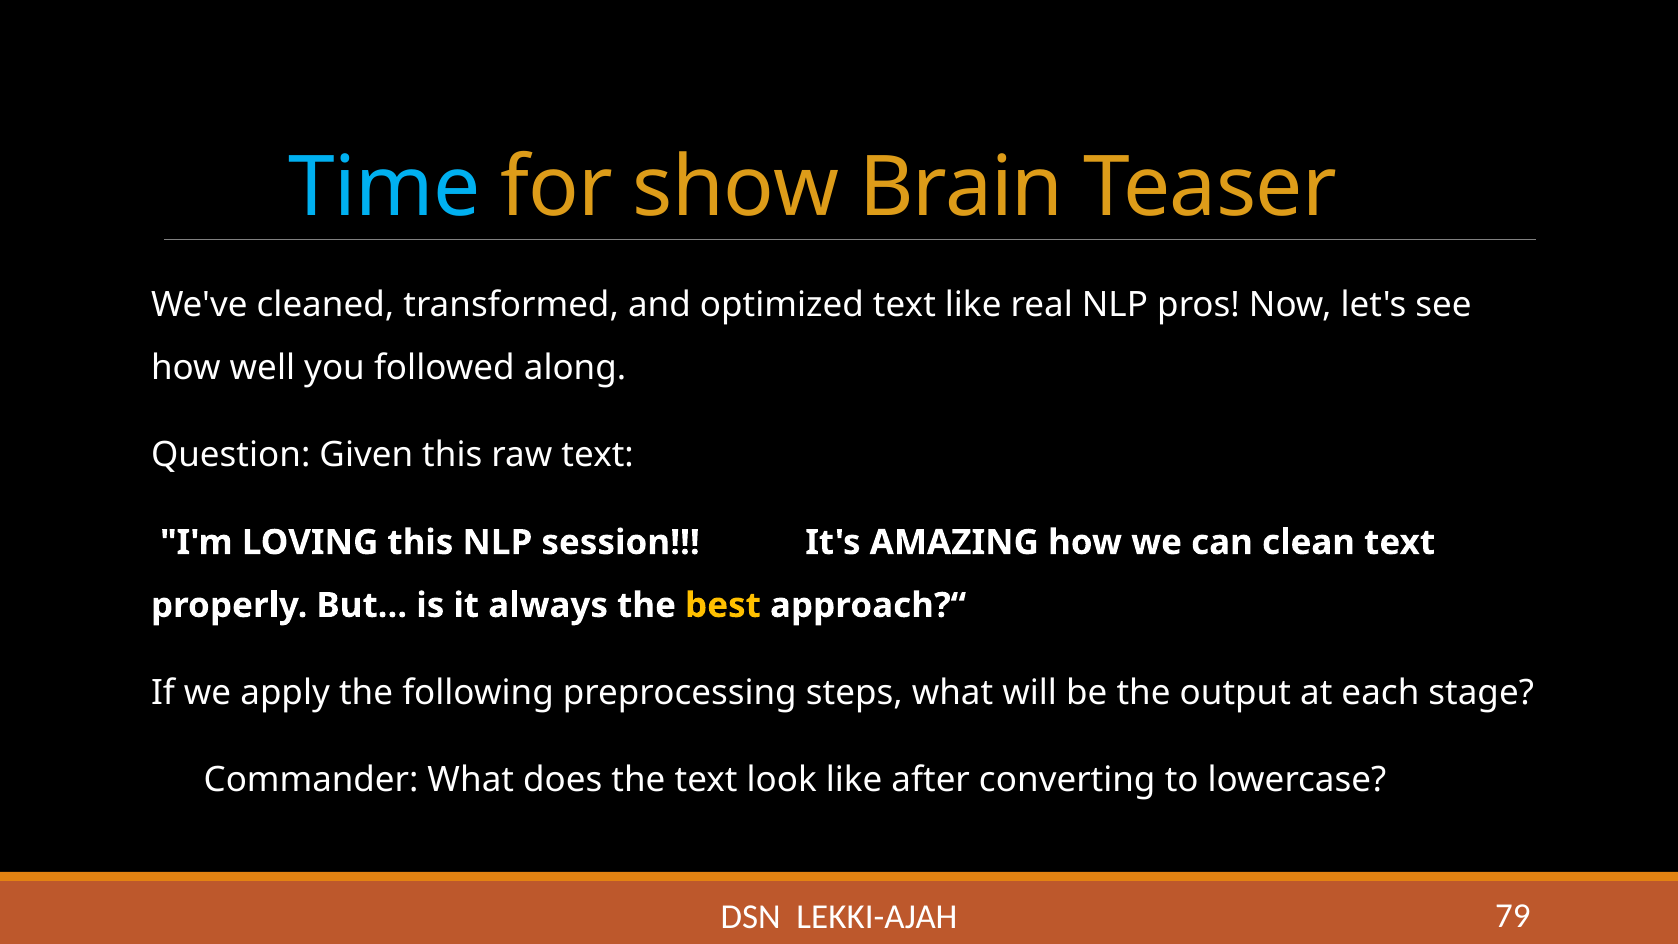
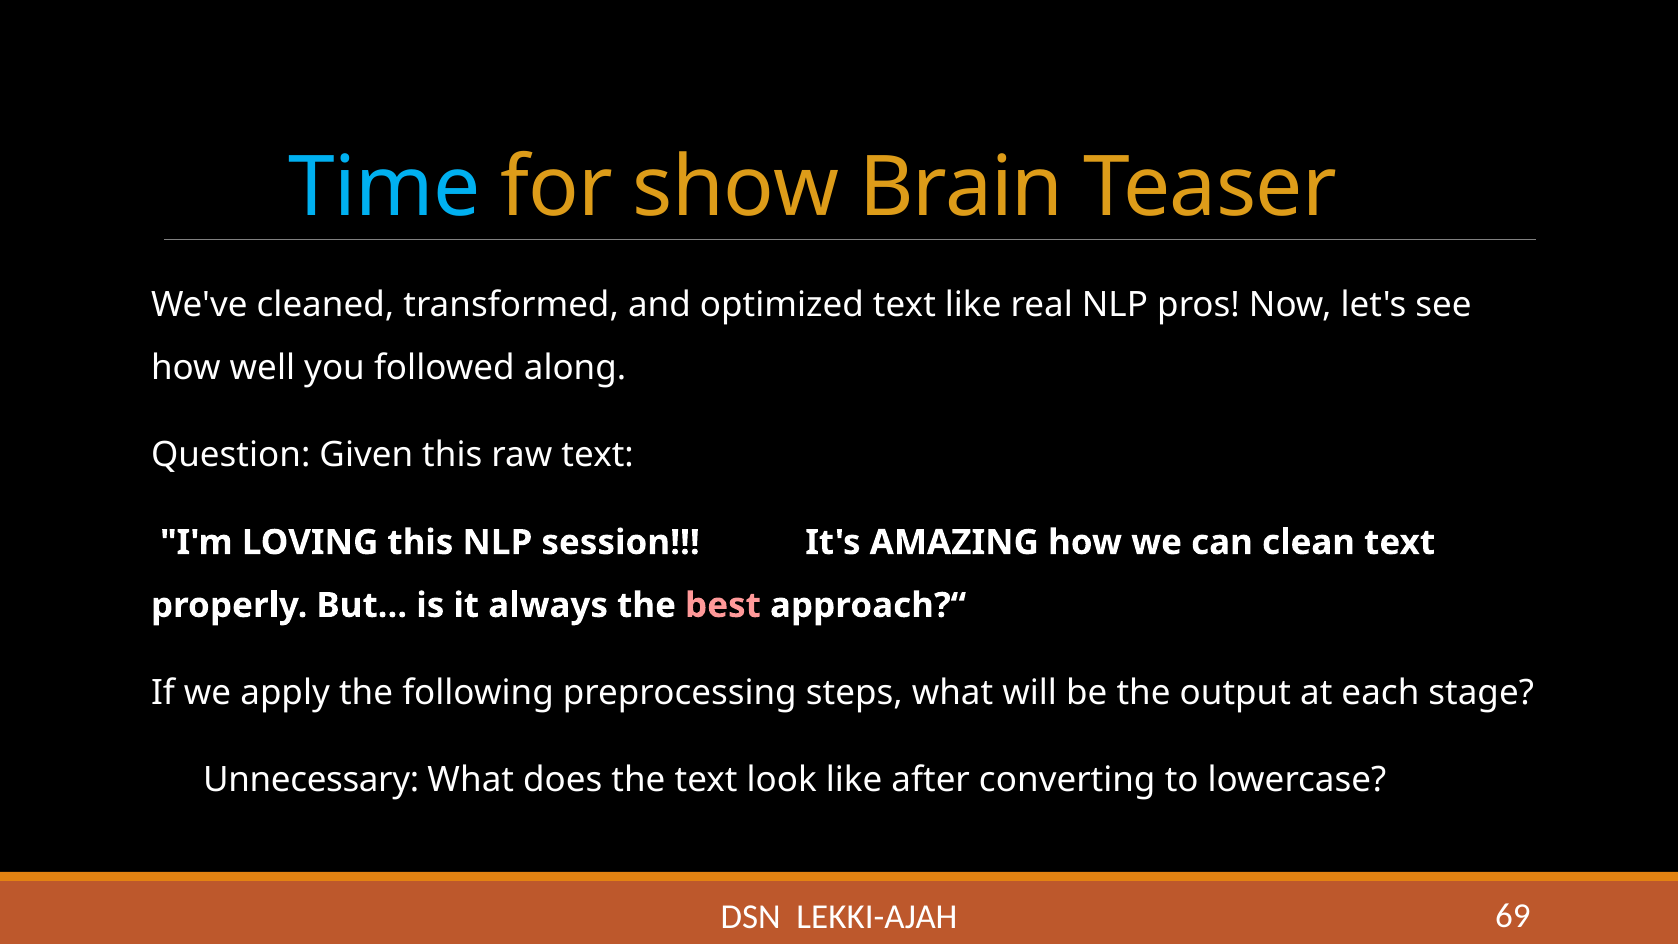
best colour: yellow -> pink (723, 605)
Commander: Commander -> Unnecessary (311, 780)
79: 79 -> 69 (1513, 916)
